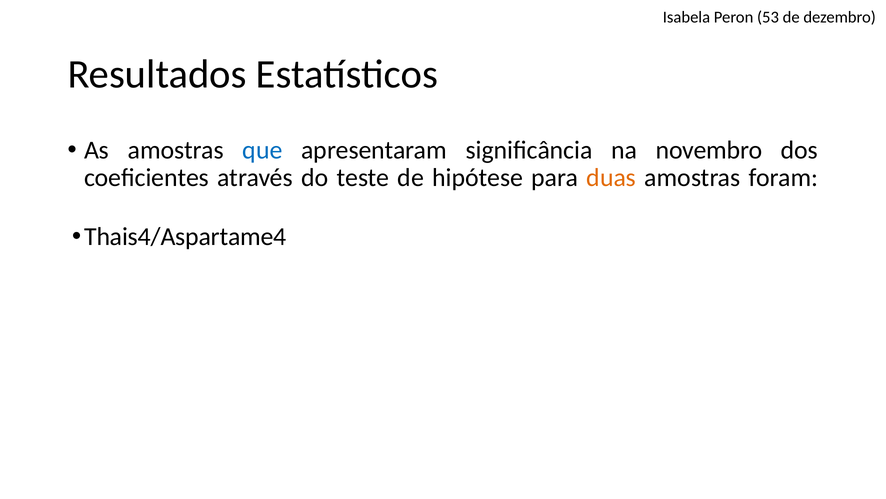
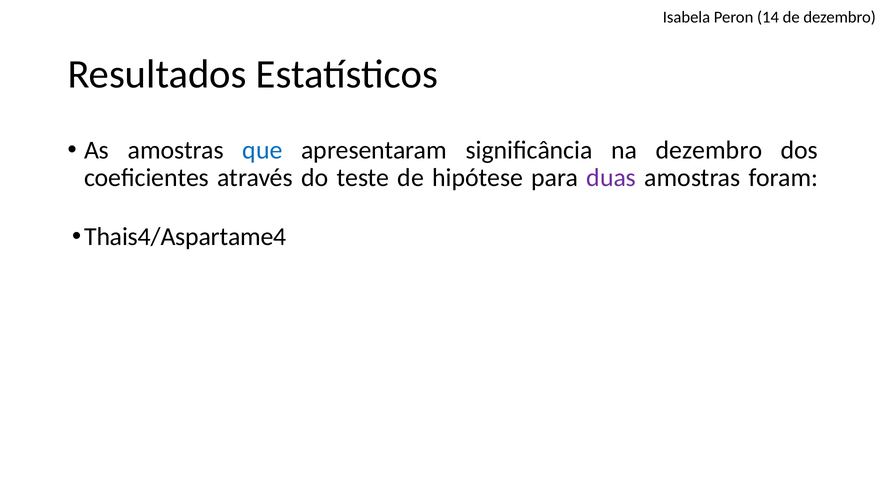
53: 53 -> 14 (768, 17)
na novembro: novembro -> dezembro (709, 150)
duas colour: orange -> purple (611, 178)
